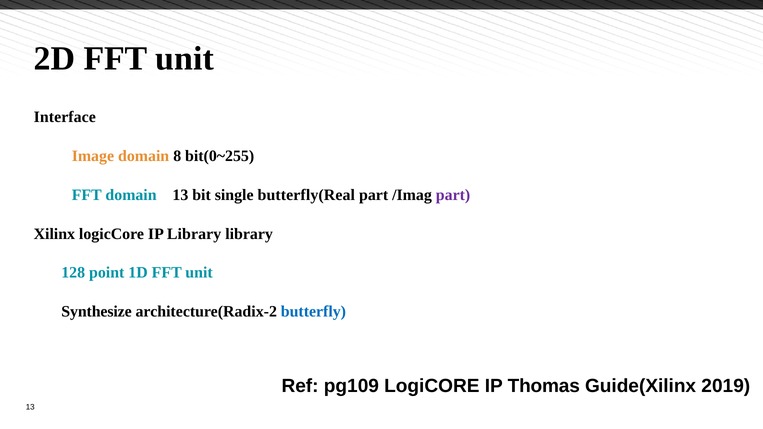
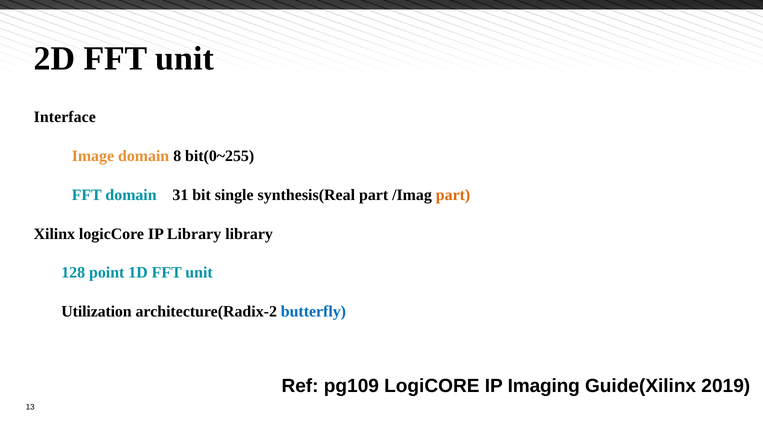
domain 13: 13 -> 31 (180, 195)
butterfly(Real: butterfly(Real -> synthesis(Real (306, 195)
part colour: purple -> orange (453, 195)
Synthesize: Synthesize -> Utilization (97, 312)
Thomas: Thomas -> Imaging (544, 386)
